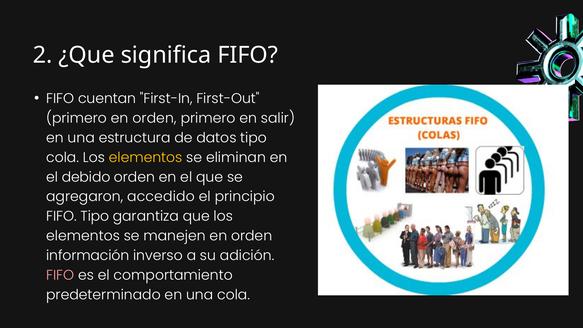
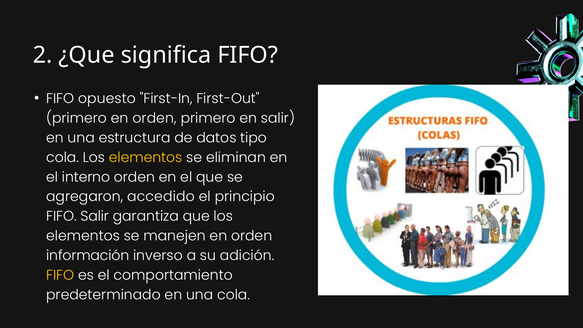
cuentan: cuentan -> opuesto (107, 98)
debido: debido -> interno (86, 177)
FIFO Tipo: Tipo -> Salir (95, 216)
FIFO colour: pink -> yellow (60, 275)
